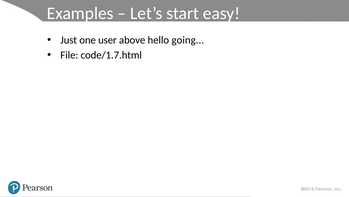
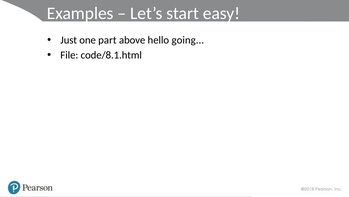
user: user -> part (107, 40)
code/1.7.html: code/1.7.html -> code/8.1.html (111, 55)
